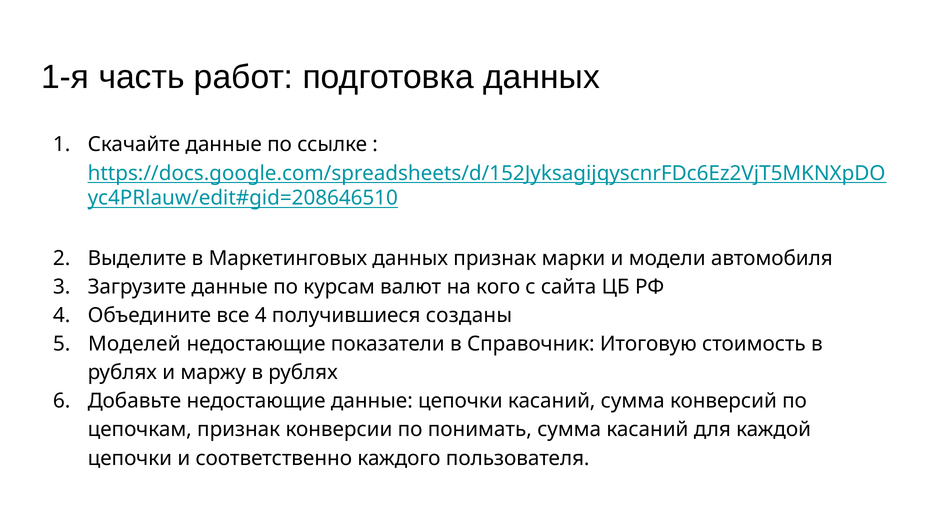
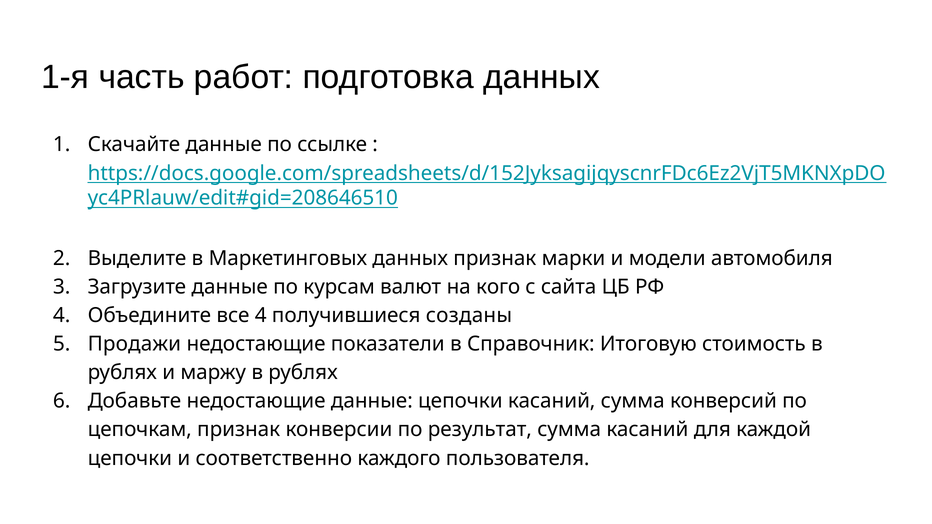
Моделей: Моделей -> Продажи (134, 344)
понимать: понимать -> результат (480, 430)
